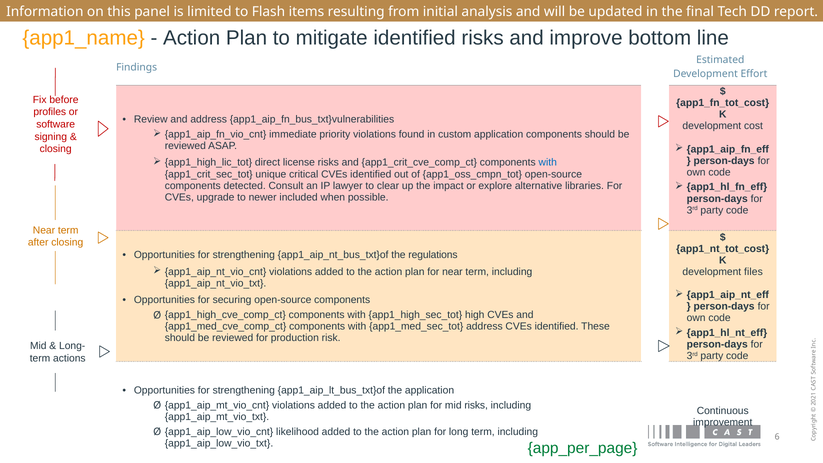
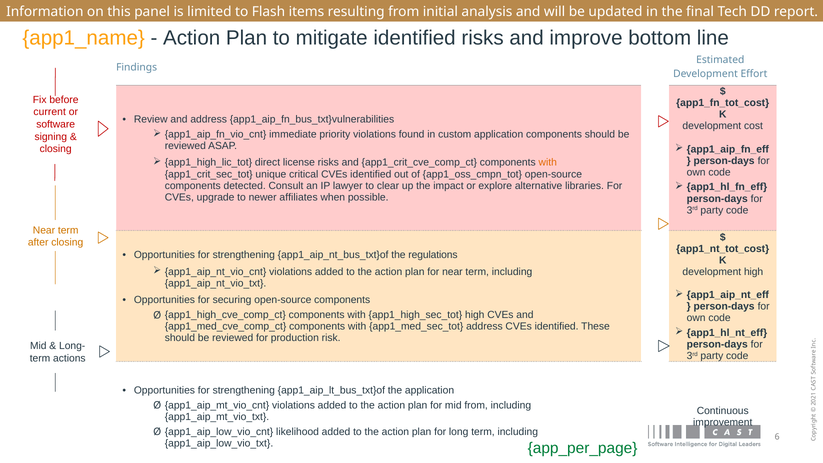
profiles: profiles -> current (50, 112)
with colour: blue -> orange (548, 163)
included: included -> affiliates (299, 197)
development files: files -> high (754, 272)
mid risks: risks -> from (476, 405)
